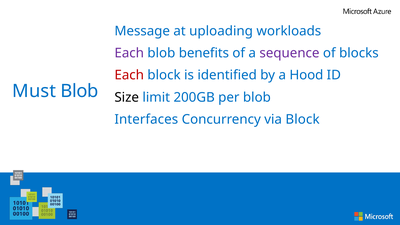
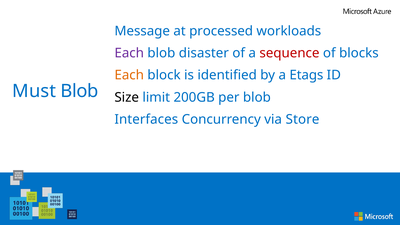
uploading: uploading -> processed (221, 31)
benefits: benefits -> disaster (204, 53)
sequence colour: purple -> red (289, 53)
Each colour: red -> orange (129, 75)
Hood: Hood -> Etags (306, 75)
via Block: Block -> Store (303, 119)
